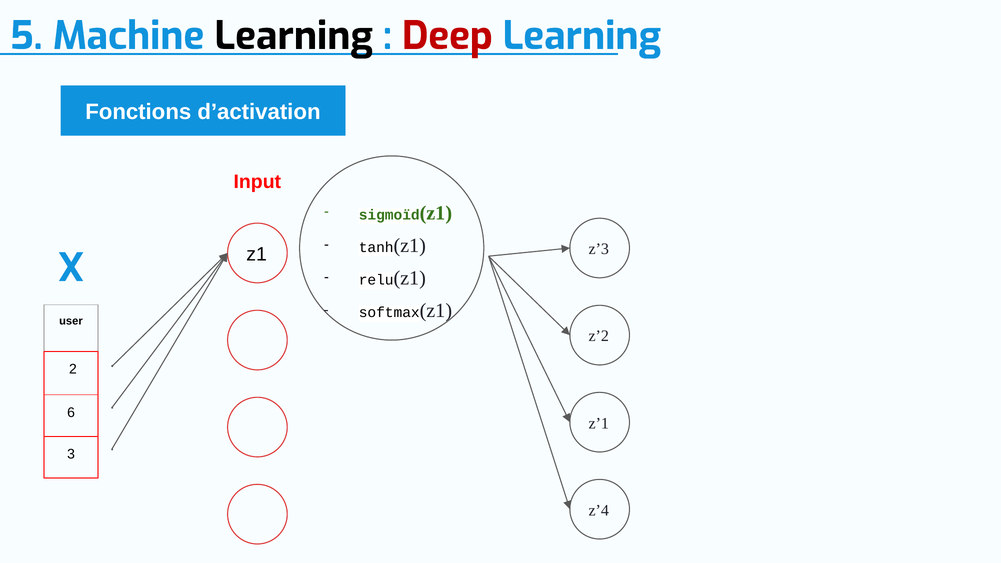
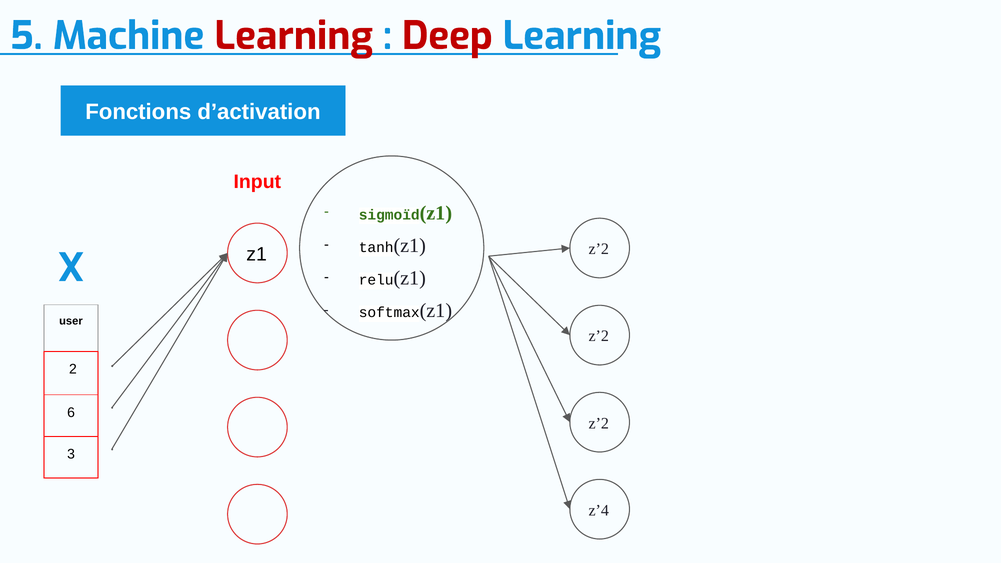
Learning colour: black -> red (294, 36)
z’3: z’3 -> z’2 (599, 249)
z’1: z’1 -> z’2 (599, 423)
